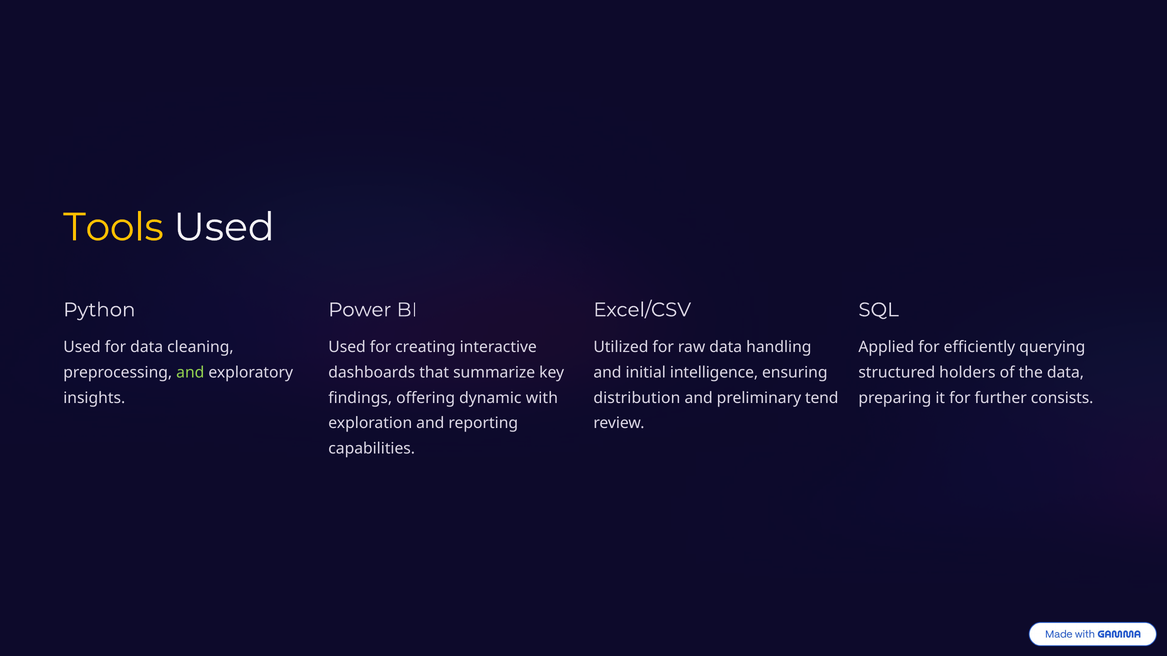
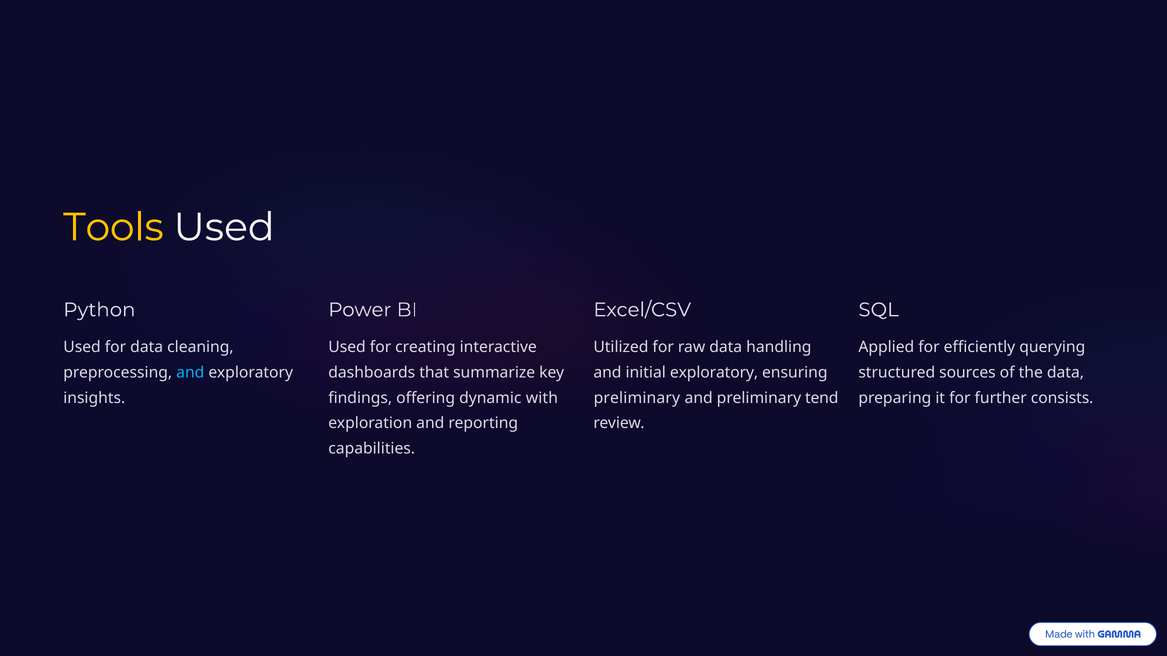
and colour: light green -> light blue (190, 373)
initial intelligence: intelligence -> exploratory (714, 373)
holders: holders -> sources (967, 373)
distribution: distribution -> preliminary (637, 398)
